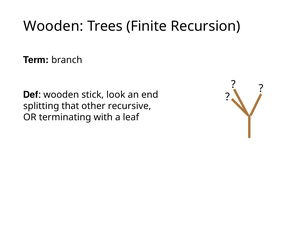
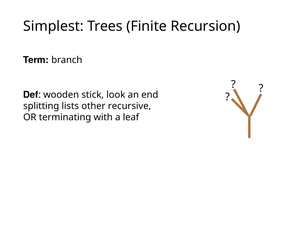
Wooden: Wooden -> Simplest (53, 26)
that: that -> lists (70, 106)
